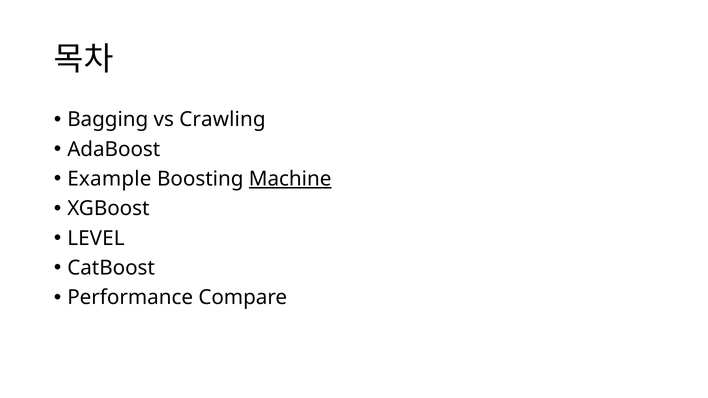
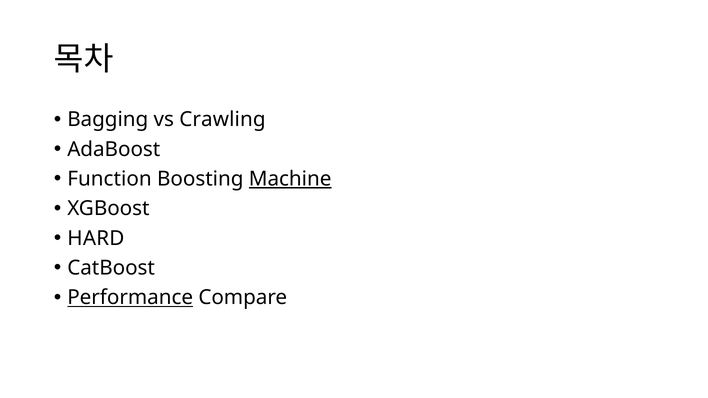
Example: Example -> Function (109, 179)
LEVEL: LEVEL -> HARD (96, 238)
Performance underline: none -> present (130, 298)
